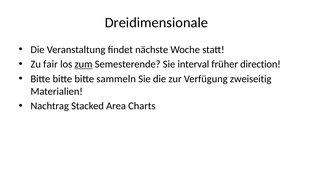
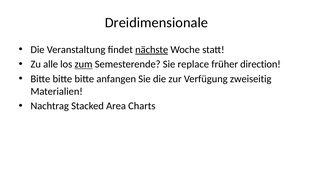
nächste underline: none -> present (152, 50)
fair: fair -> alle (51, 64)
interval: interval -> replace (193, 64)
sammeln: sammeln -> anfangen (116, 79)
